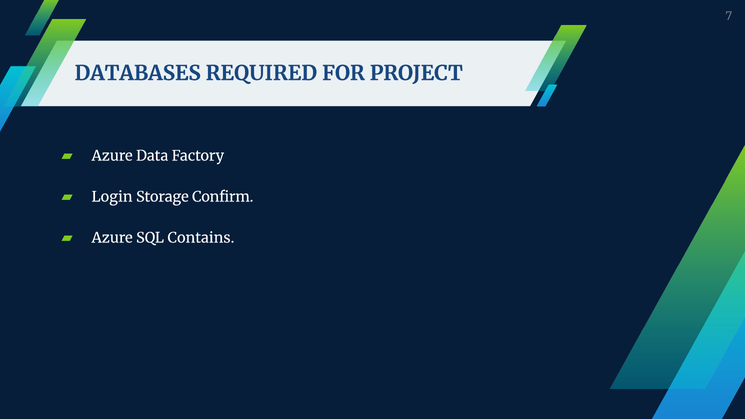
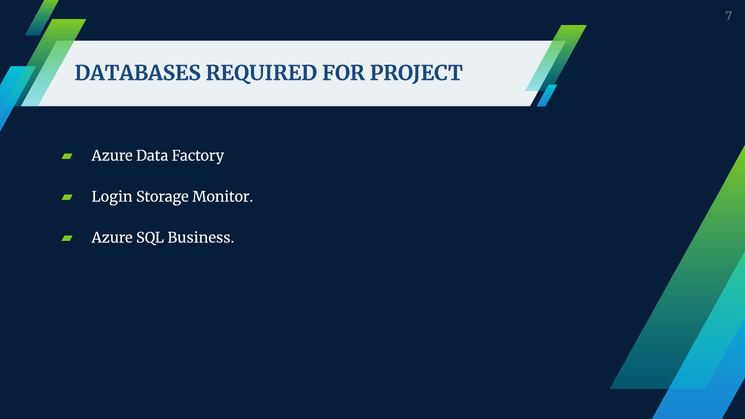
Confirm: Confirm -> Monitor (223, 197)
Contains: Contains -> Business (201, 238)
